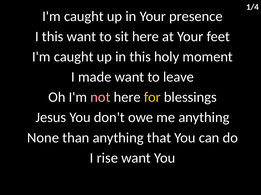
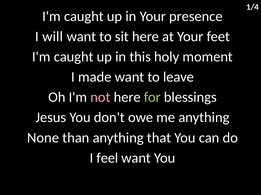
I this: this -> will (53, 37)
for colour: yellow -> light green (152, 98)
rise: rise -> feel (107, 158)
